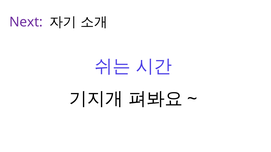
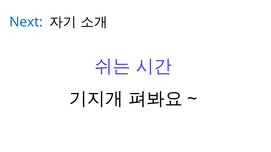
Next colour: purple -> blue (26, 22)
